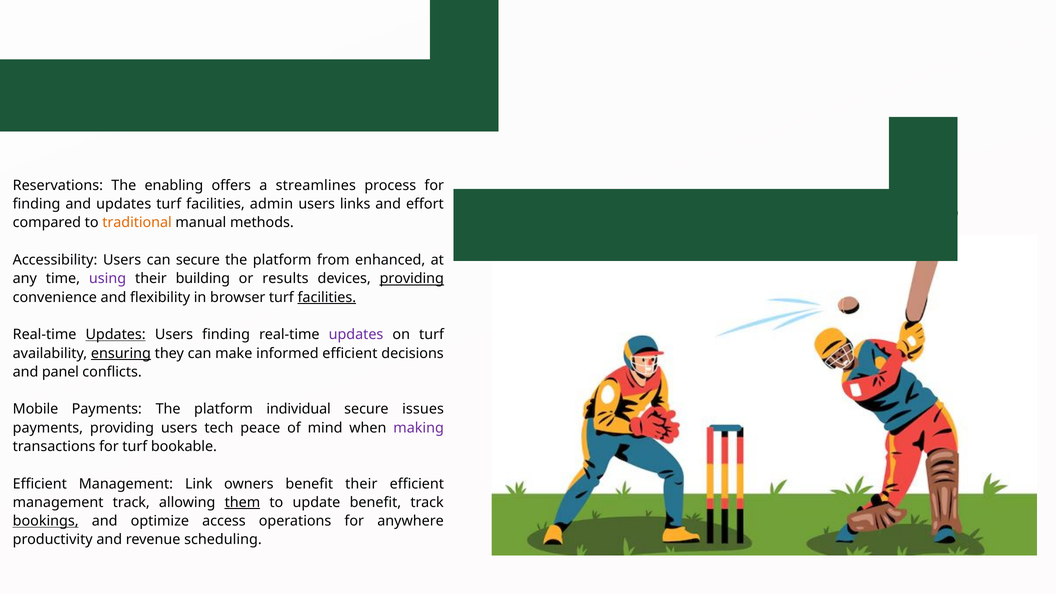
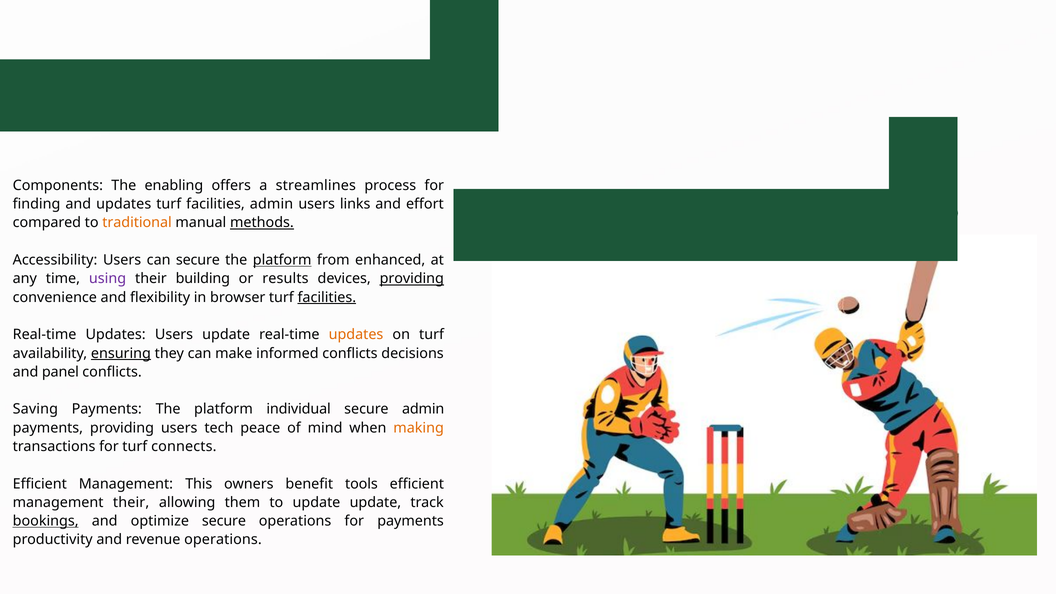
Reservations: Reservations -> Components (58, 185)
methods underline: none -> present (262, 223)
platform underline: none -> present (282, 260)
Updates underline: present -> none (116, 335)
Users finding: finding -> update (226, 335)
updates colour: purple -> orange (356, 335)
informed efficient: efficient -> conflicts (350, 353)
Mobile: Mobile -> Saving (35, 409)
secure issues: issues -> admin (423, 409)
making colour: purple -> orange (419, 428)
bookable: bookable -> connects (184, 447)
Link: Link -> This (199, 484)
benefit their: their -> tools (361, 484)
management track: track -> their (131, 502)
them underline: present -> none (242, 502)
update benefit: benefit -> update (375, 502)
optimize access: access -> secure (224, 521)
for anywhere: anywhere -> payments (411, 521)
revenue scheduling: scheduling -> operations (223, 540)
